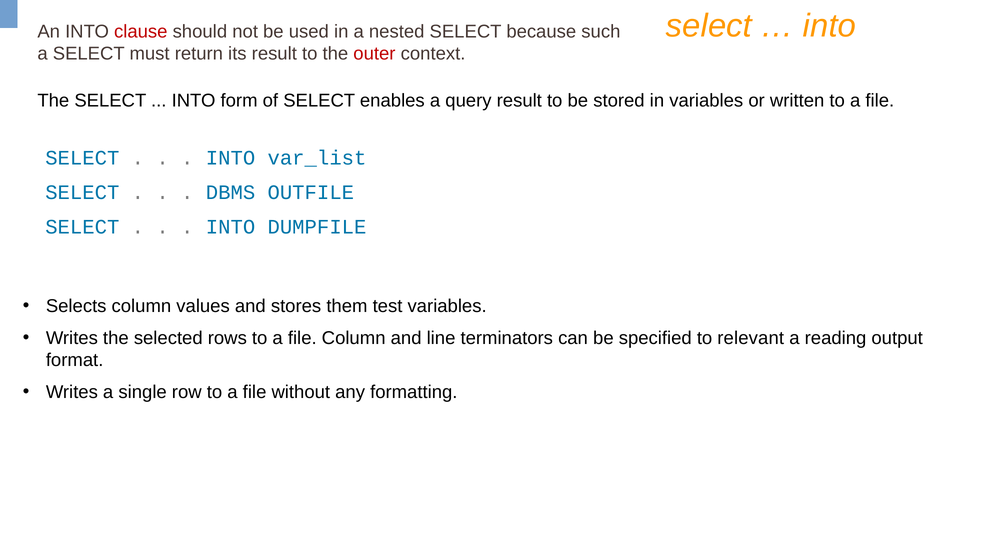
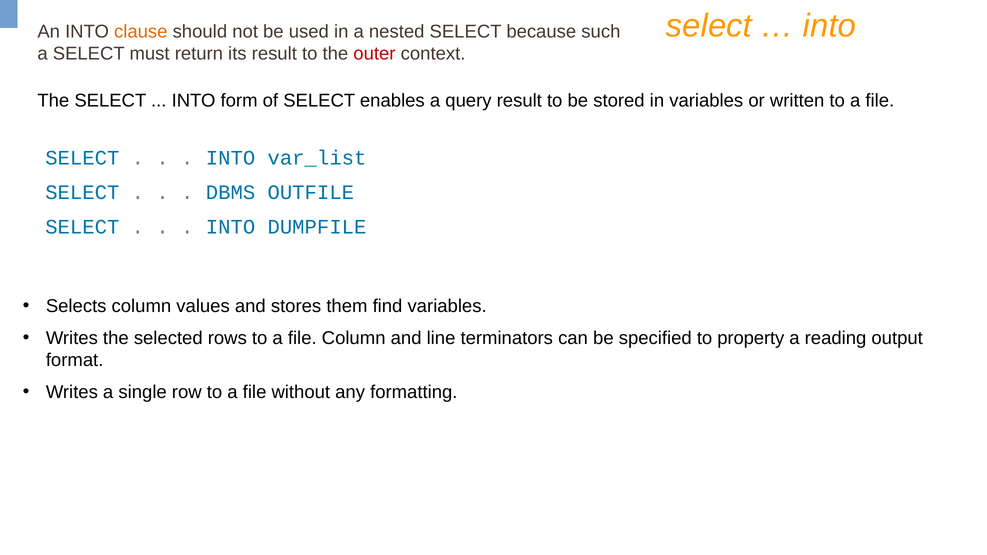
clause colour: red -> orange (141, 32)
test: test -> find (388, 306)
relevant: relevant -> property (751, 338)
